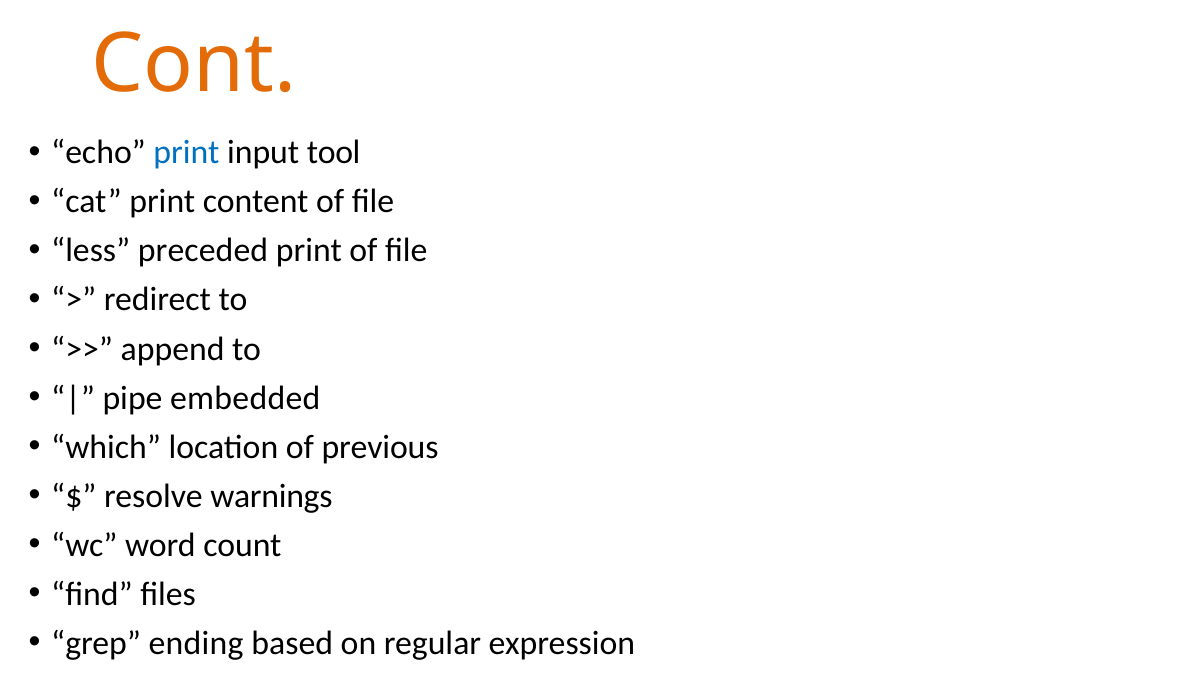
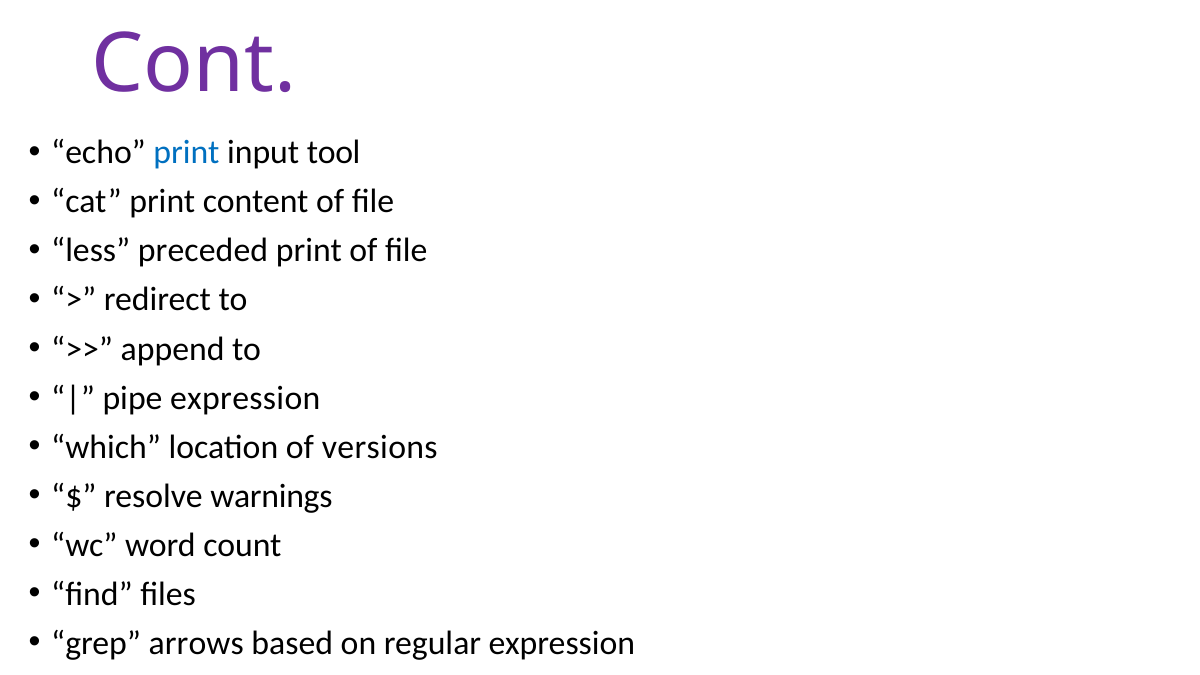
Cont colour: orange -> purple (194, 65)
pipe embedded: embedded -> expression (245, 398)
previous: previous -> versions (380, 447)
ending: ending -> arrows (196, 643)
